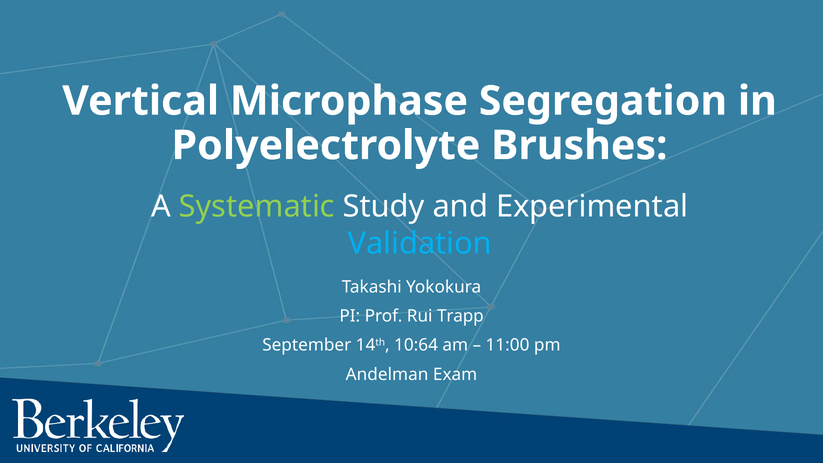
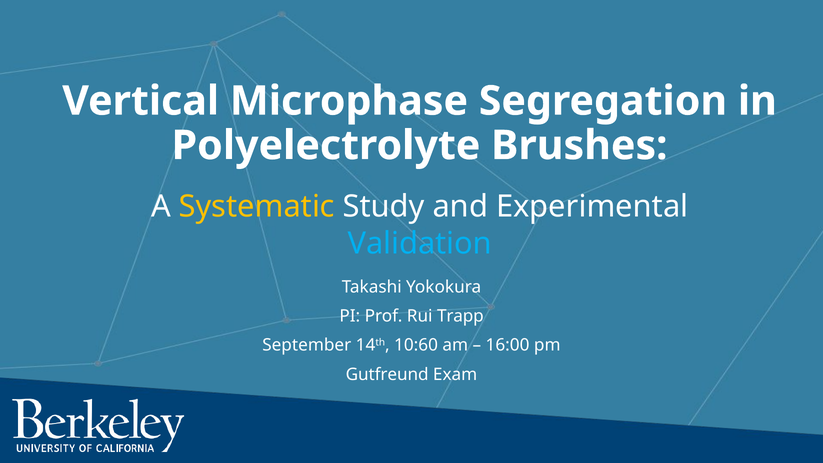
Systematic colour: light green -> yellow (257, 207)
10:64: 10:64 -> 10:60 (416, 345)
11:00: 11:00 -> 16:00 (508, 345)
Andelman: Andelman -> Gutfreund (387, 374)
